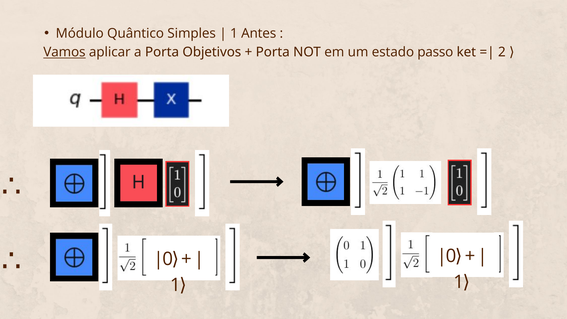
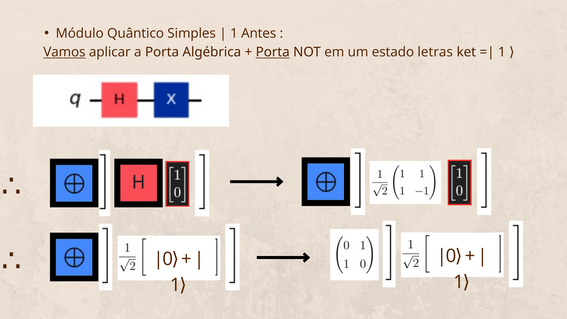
Objetivos: Objetivos -> Algébrica (212, 52)
Porta underline: none -> present (273, 52)
passo: passo -> letras (435, 52)
2: 2 -> 1 (502, 52)
